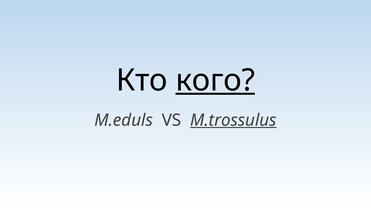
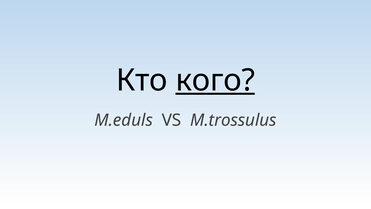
M.trossulus underline: present -> none (233, 120)
